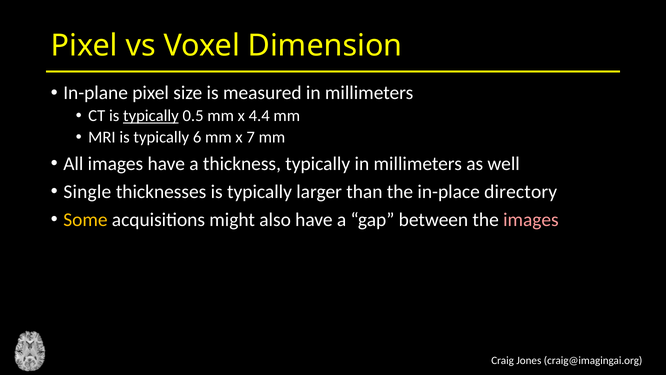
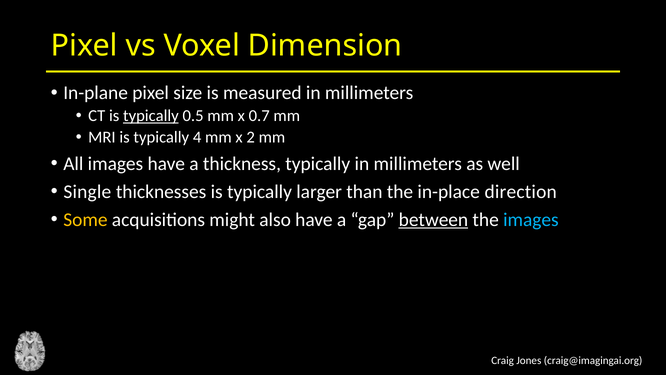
4.4: 4.4 -> 0.7 (259, 116)
6: 6 -> 4 (197, 137)
7: 7 -> 2 (251, 137)
directory: directory -> direction (521, 192)
between underline: none -> present (433, 220)
images colour: pink -> light blue (531, 220)
